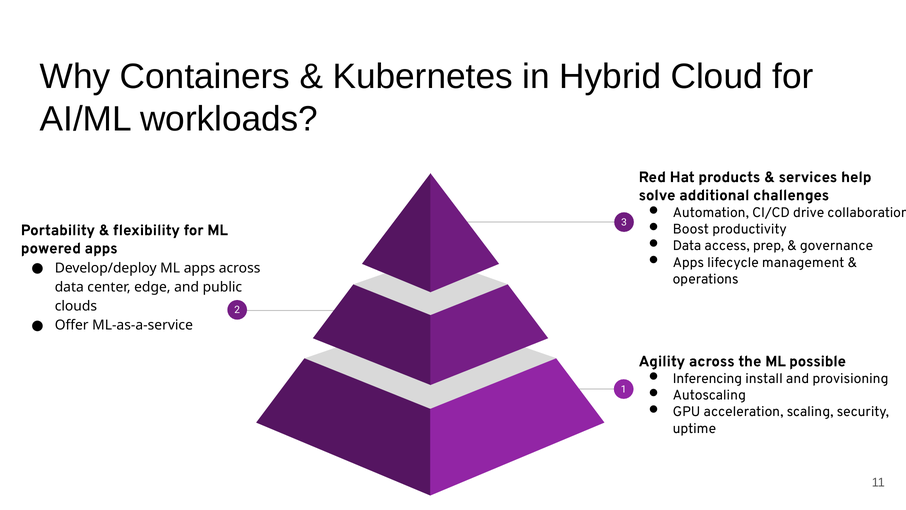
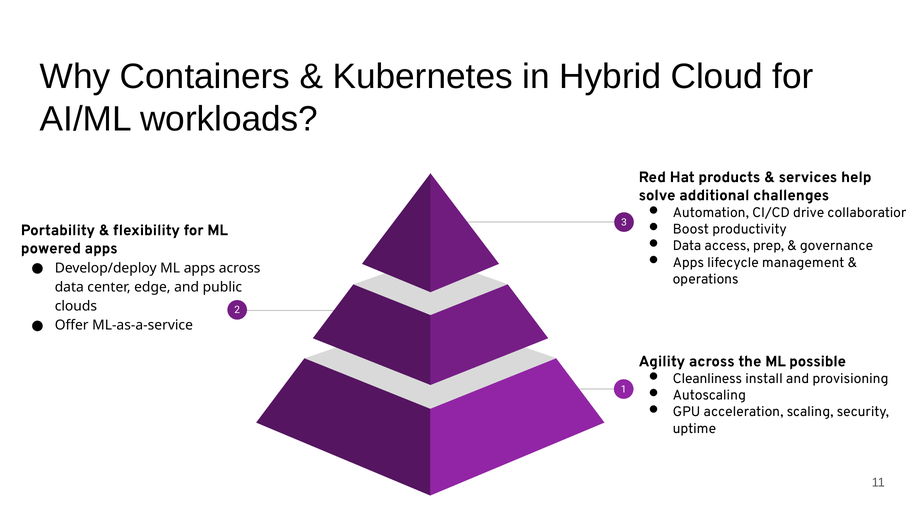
Inferencing: Inferencing -> Cleanliness (707, 378)
